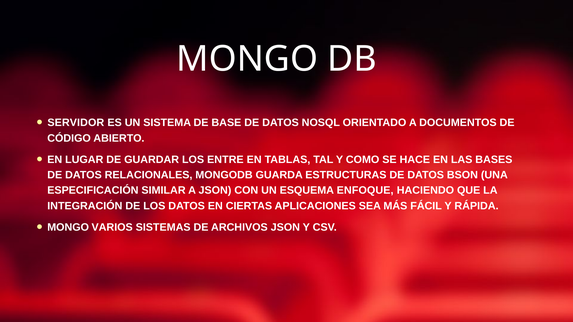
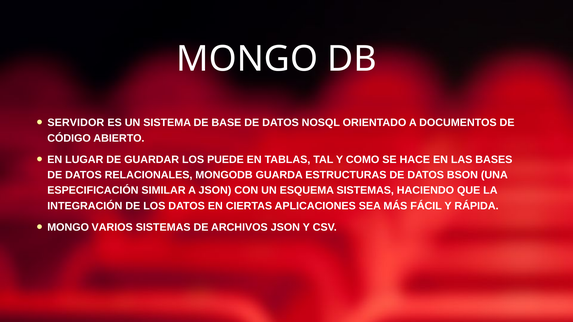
ENTRE: ENTRE -> PUEDE (225, 160)
ESQUEMA ENFOQUE: ENFOQUE -> SISTEMAS (365, 191)
